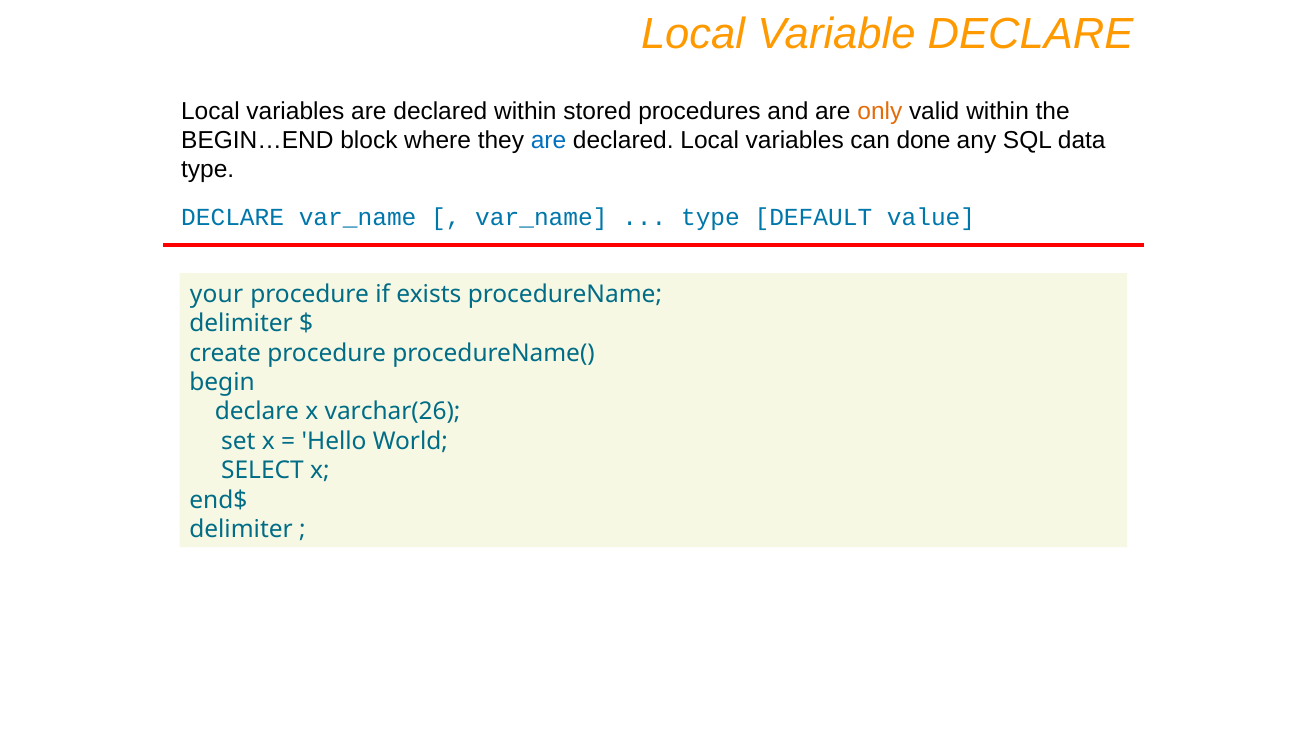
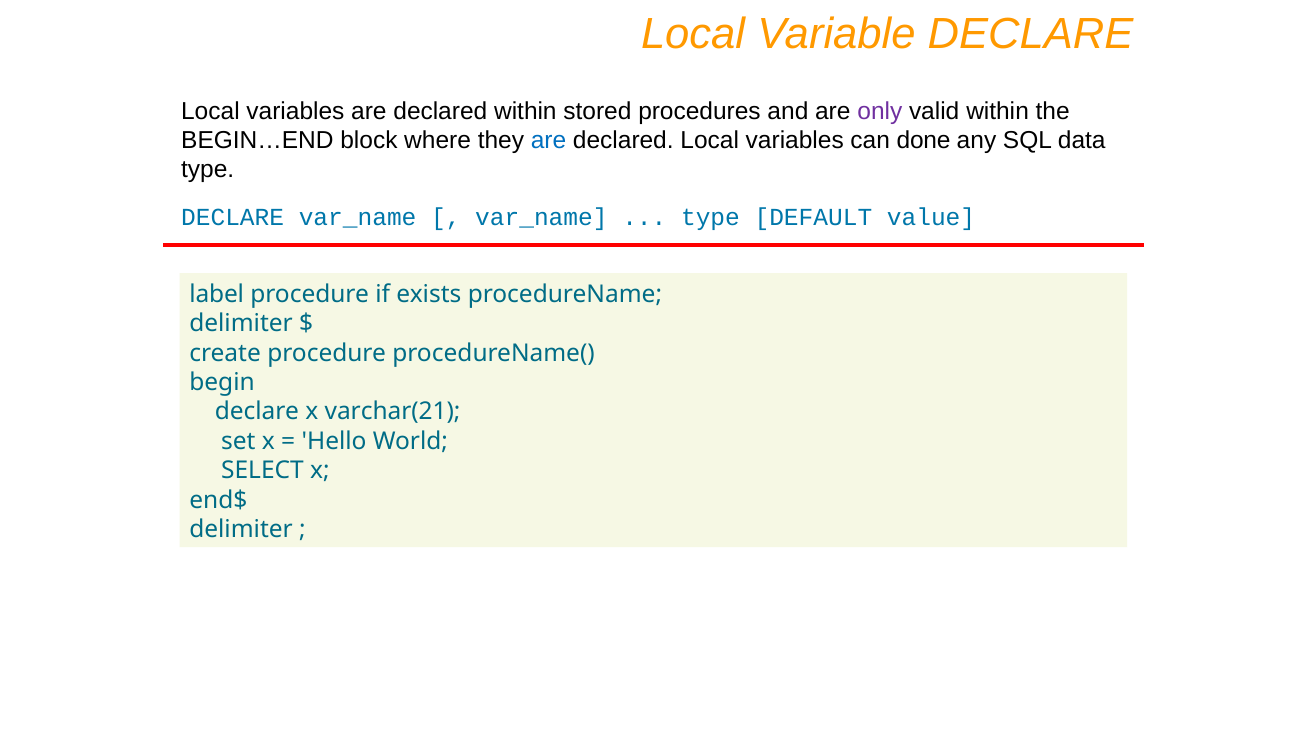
only colour: orange -> purple (880, 111)
your: your -> label (217, 294)
varchar(26: varchar(26 -> varchar(21 (393, 412)
